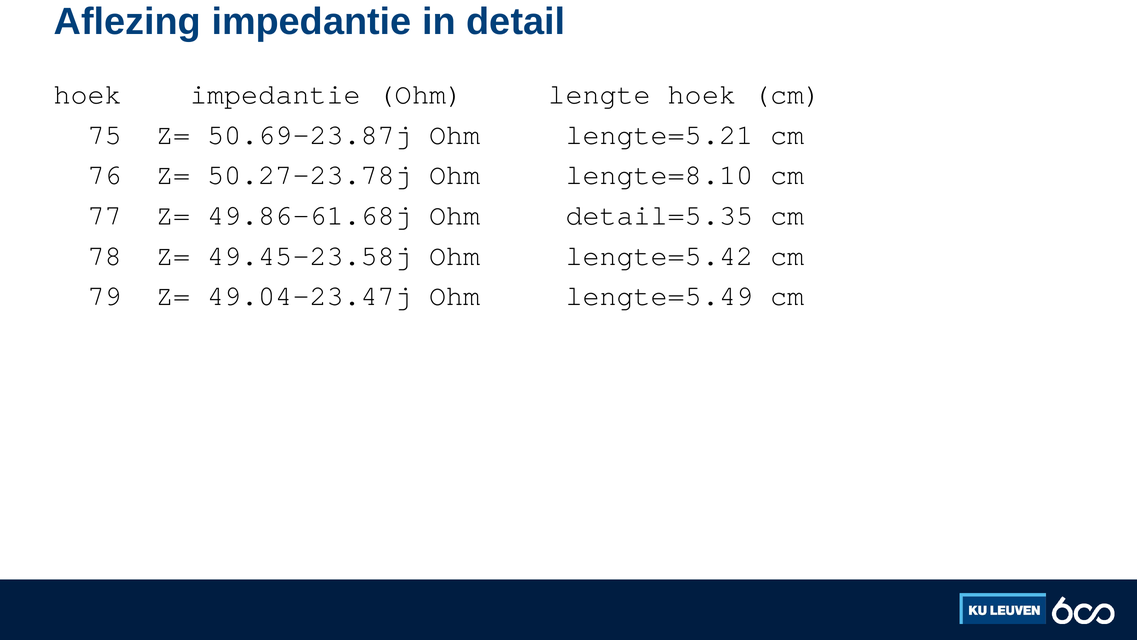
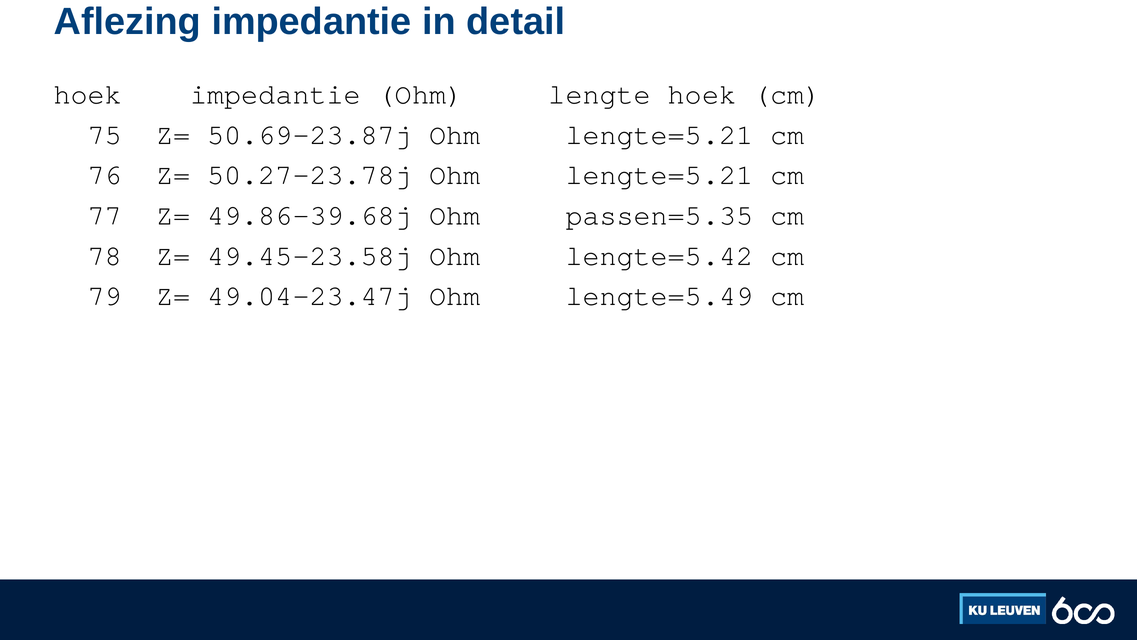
50.27-23.78j Ohm lengte=8.10: lengte=8.10 -> lengte=5.21 (659, 175)
49.86-61.68j: 49.86-61.68j -> 49.86-39.68j (310, 215)
detail=5.35: detail=5.35 -> passen=5.35 (659, 215)
